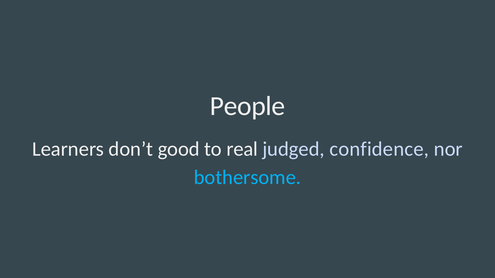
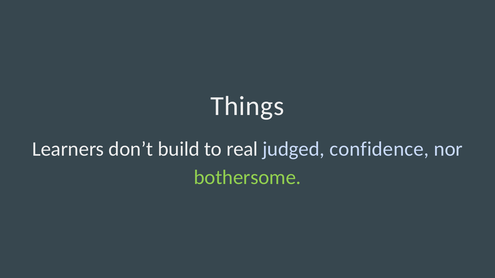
People: People -> Things (247, 106)
good: good -> build (179, 149)
bothersome colour: light blue -> light green (247, 178)
